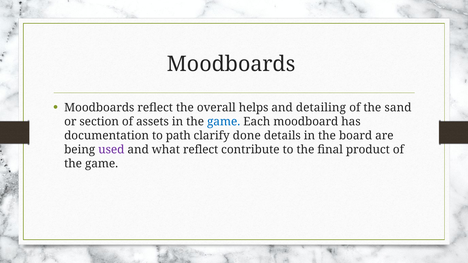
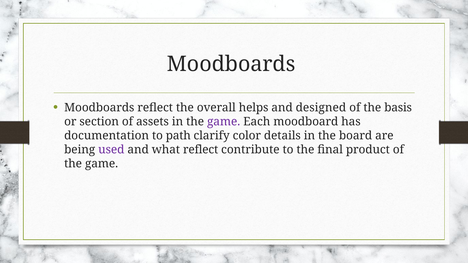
detailing: detailing -> designed (321, 108)
sand: sand -> basis (398, 108)
game colour: blue -> purple (224, 122)
done: done -> color (247, 136)
